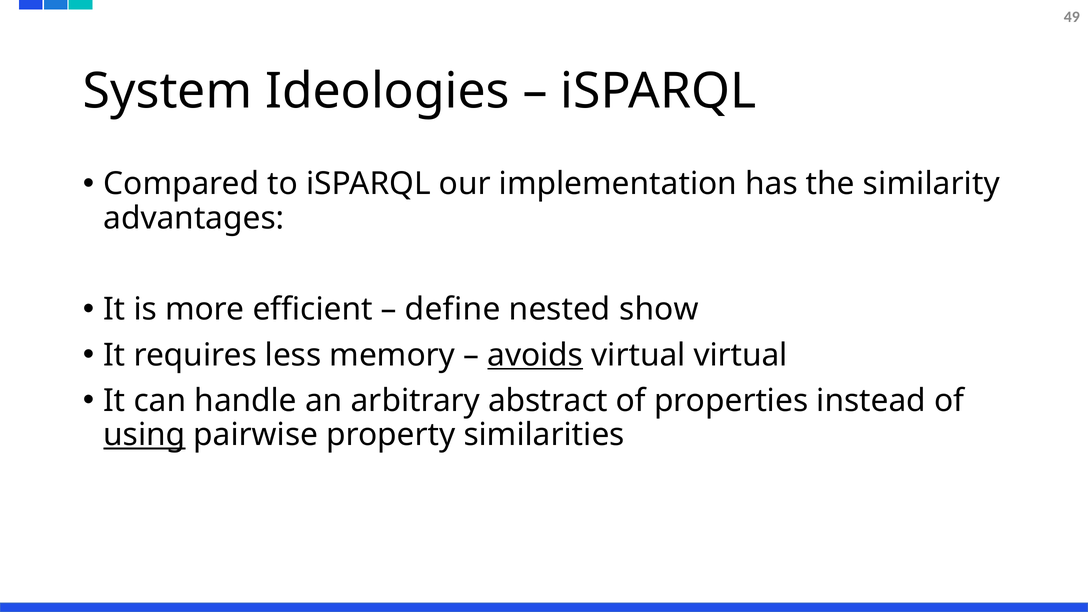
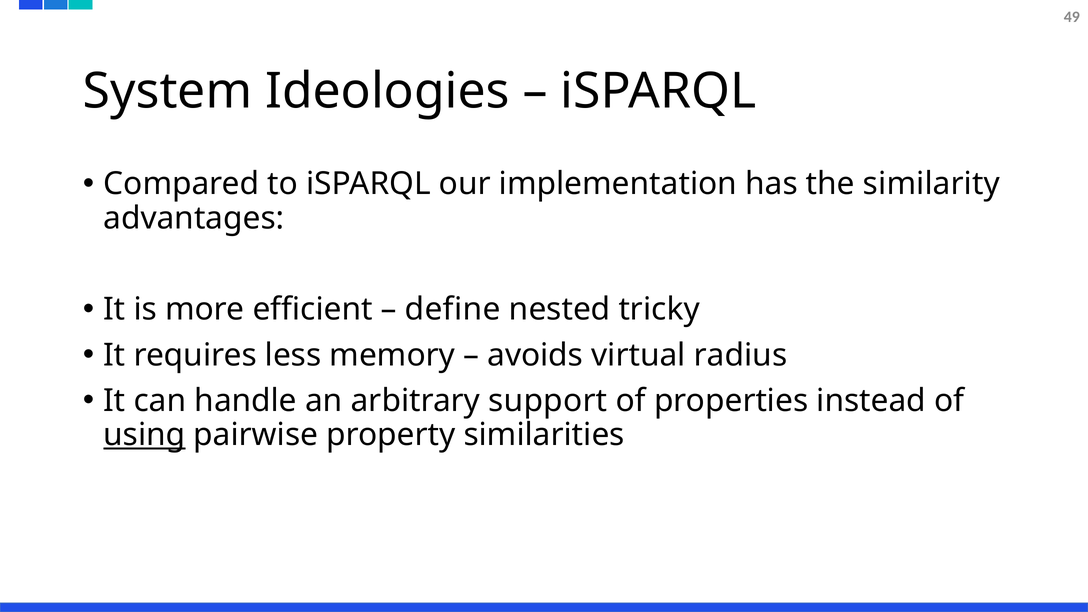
show: show -> tricky (659, 309)
avoids underline: present -> none (535, 355)
virtual virtual: virtual -> radius (741, 355)
abstract: abstract -> support (548, 401)
